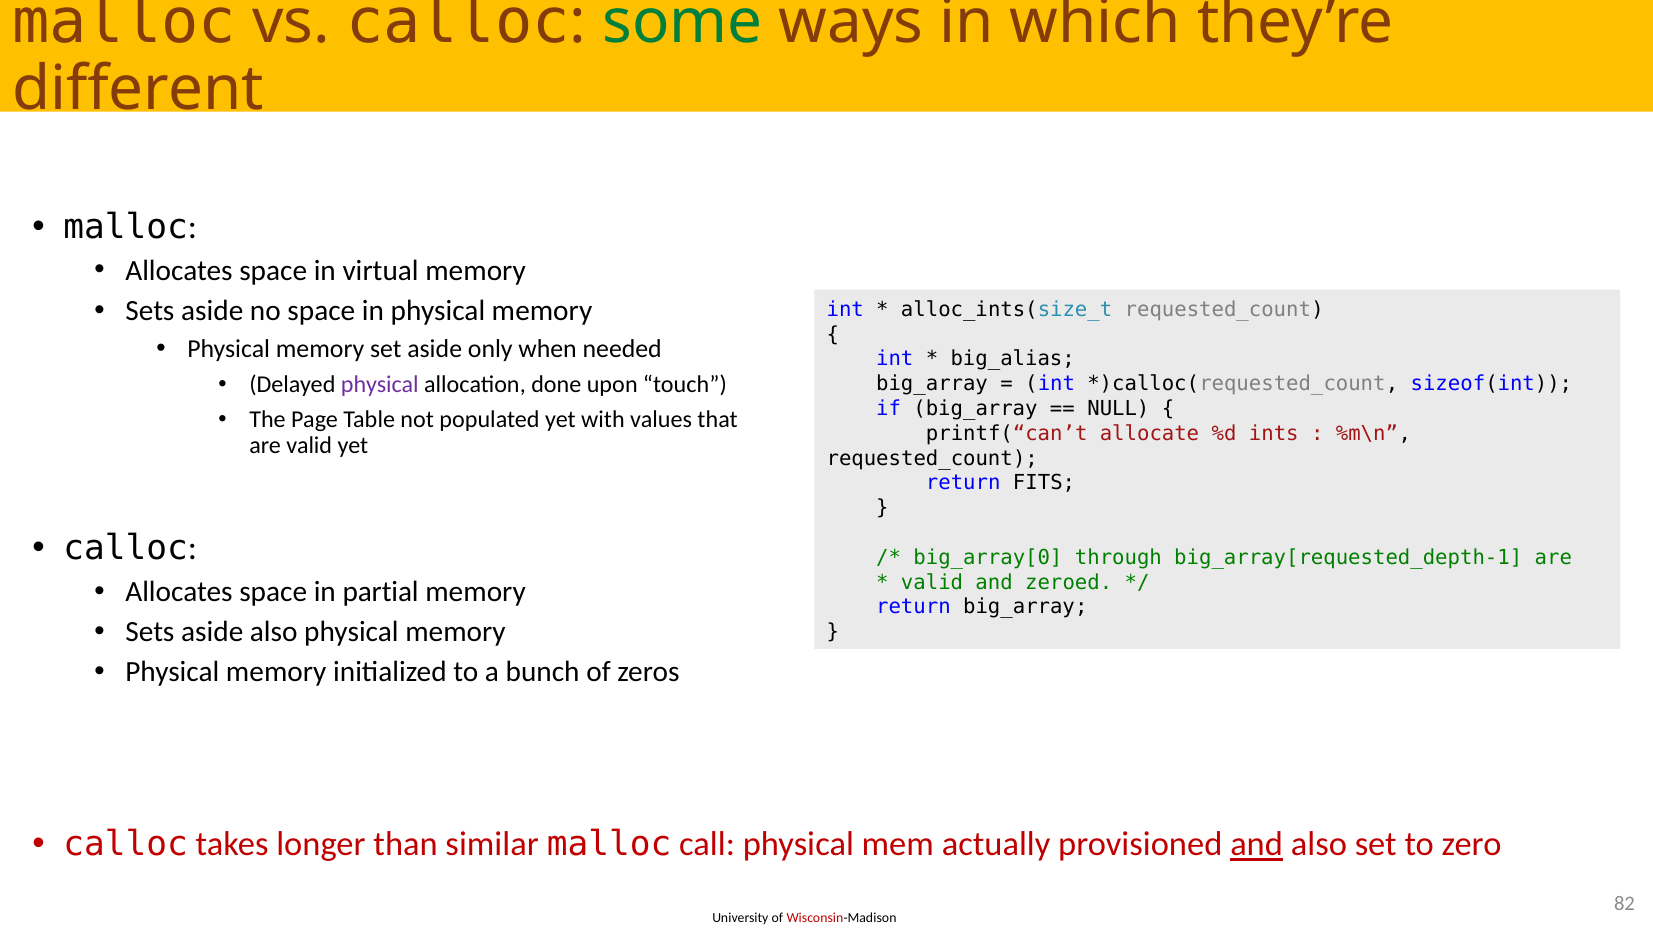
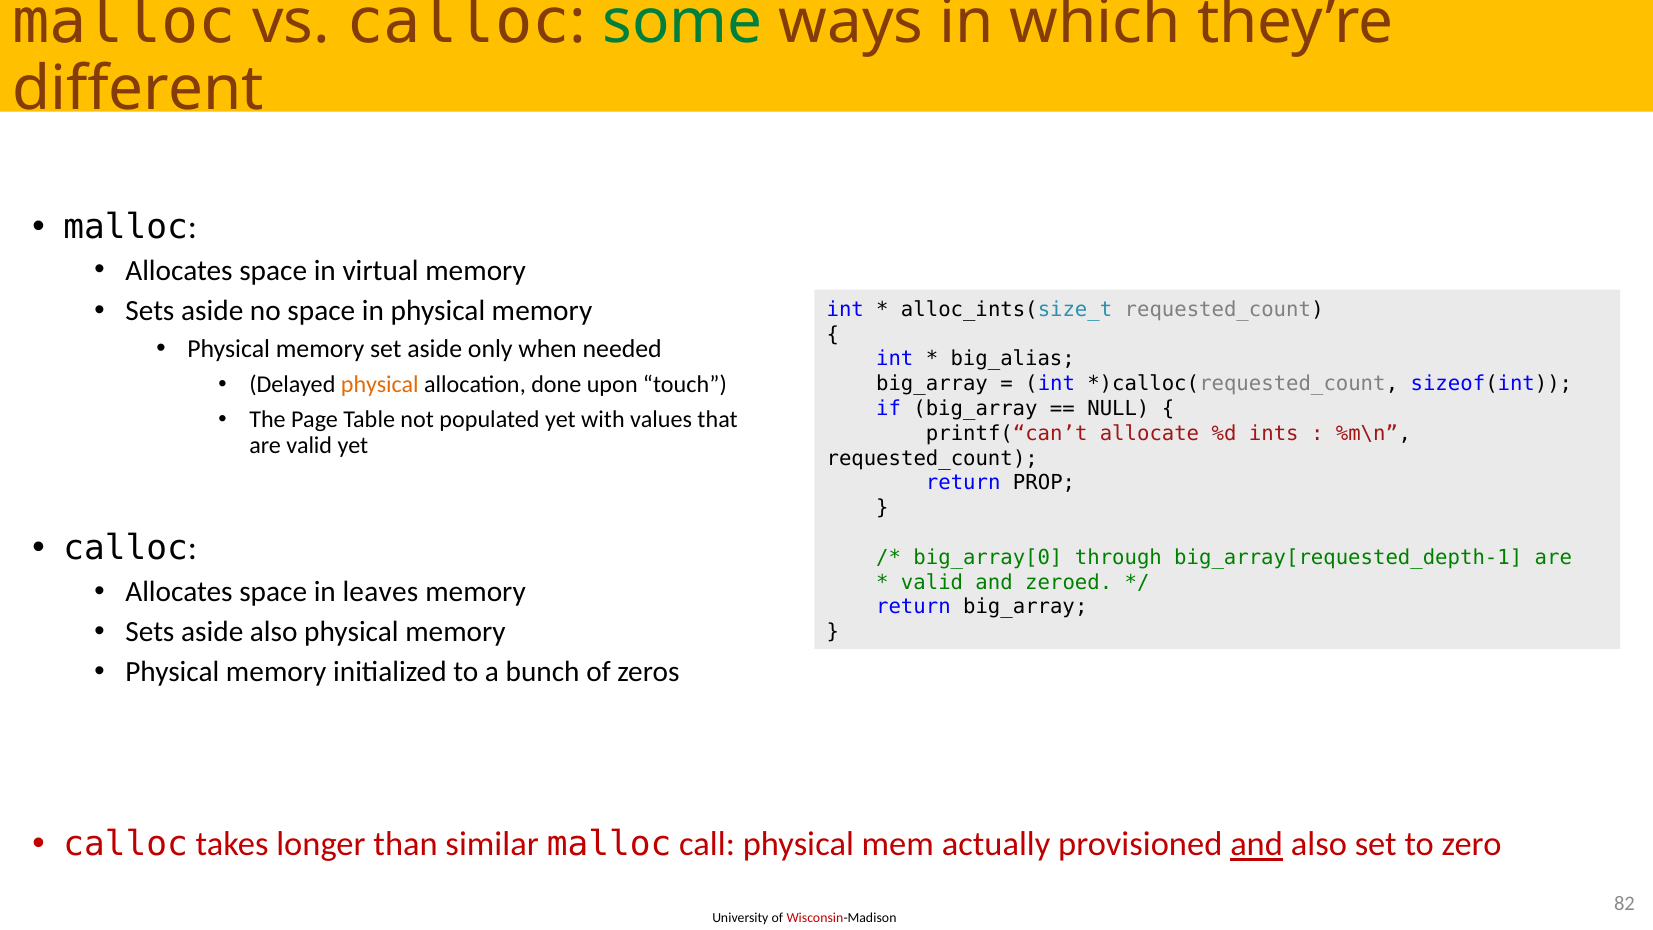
physical colour: purple -> orange (380, 385)
FITS: FITS -> PROP (1044, 483)
partial: partial -> leaves (380, 591)
